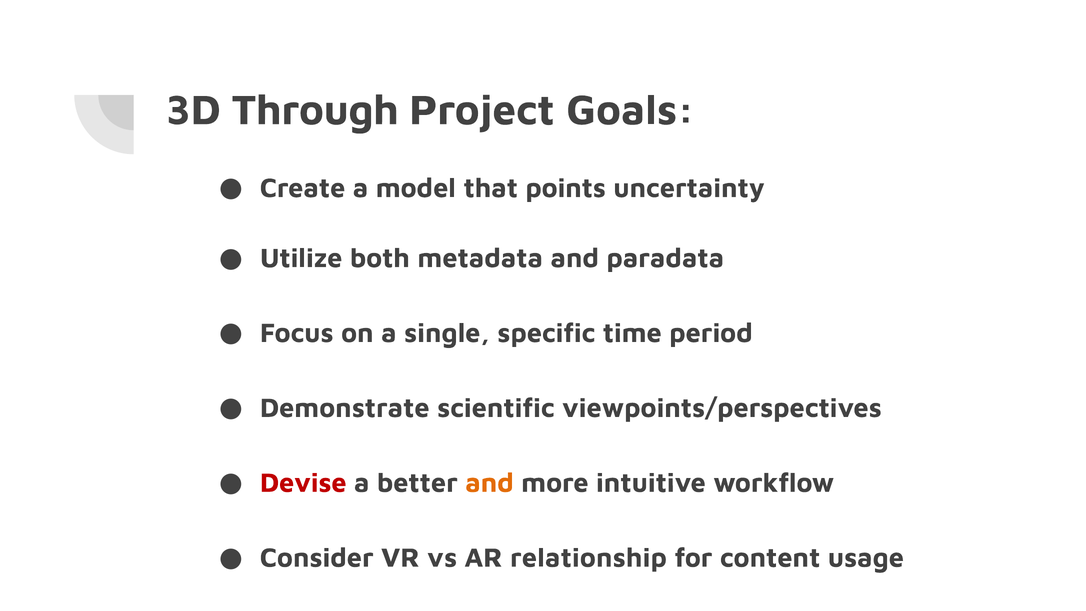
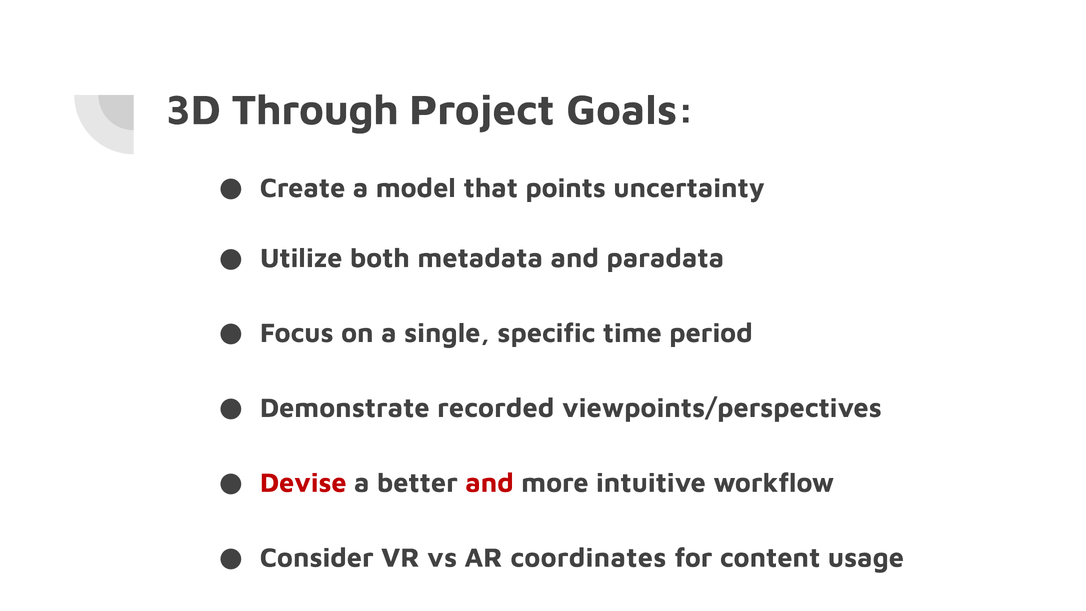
scientific: scientific -> recorded (496, 408)
and colour: orange -> red (489, 483)
relationship: relationship -> coordinates (588, 558)
